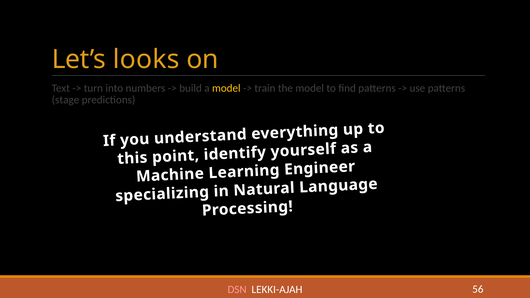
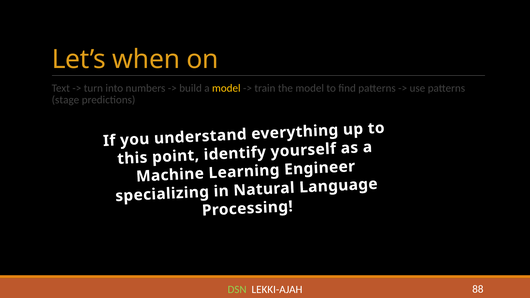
looks: looks -> when (146, 59)
DSN colour: pink -> light green (237, 290)
56: 56 -> 88 (478, 289)
